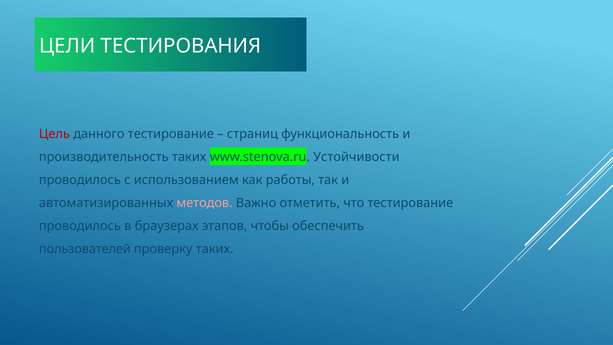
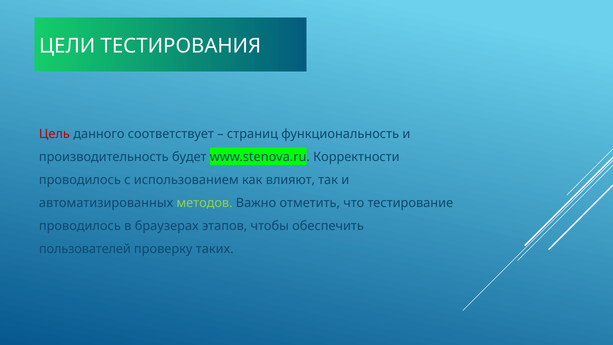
данного тестирование: тестирование -> соответствует (171, 134)
производительность таких: таких -> будет (189, 157)
Устойчивости: Устойчивости -> Корректности (356, 157)
работы: работы -> влияют (290, 180)
методов colour: pink -> light green (205, 203)
